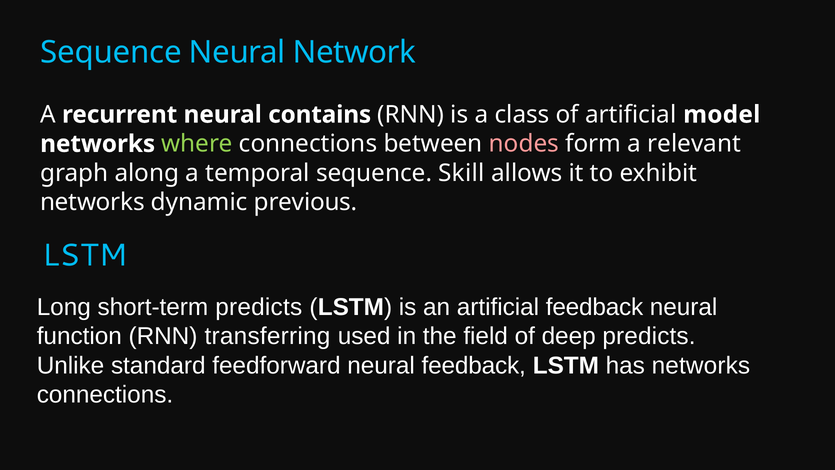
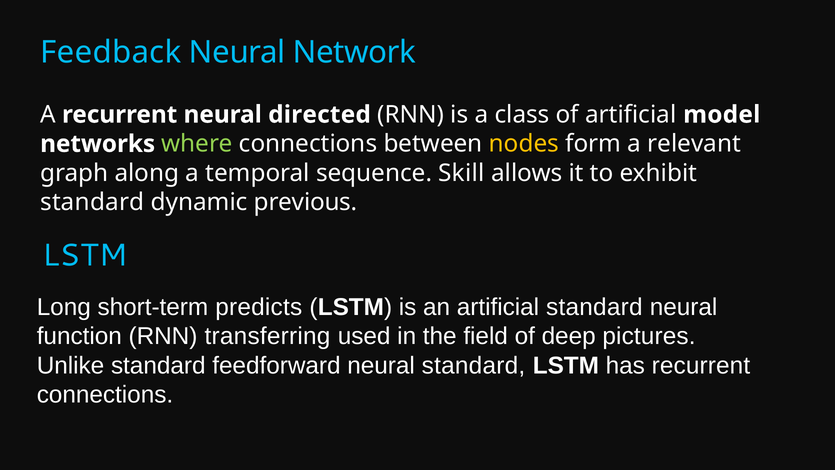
Sequence: Sequence -> Feedback (111, 52)
contains: contains -> directed (319, 115)
nodes colour: pink -> yellow (524, 144)
networks: networks -> standard (92, 202)
artificial feedback: feedback -> standard (594, 307)
deep predicts: predicts -> pictures (649, 336)
neural feedback: feedback -> standard (473, 365)
has networks: networks -> recurrent (701, 365)
